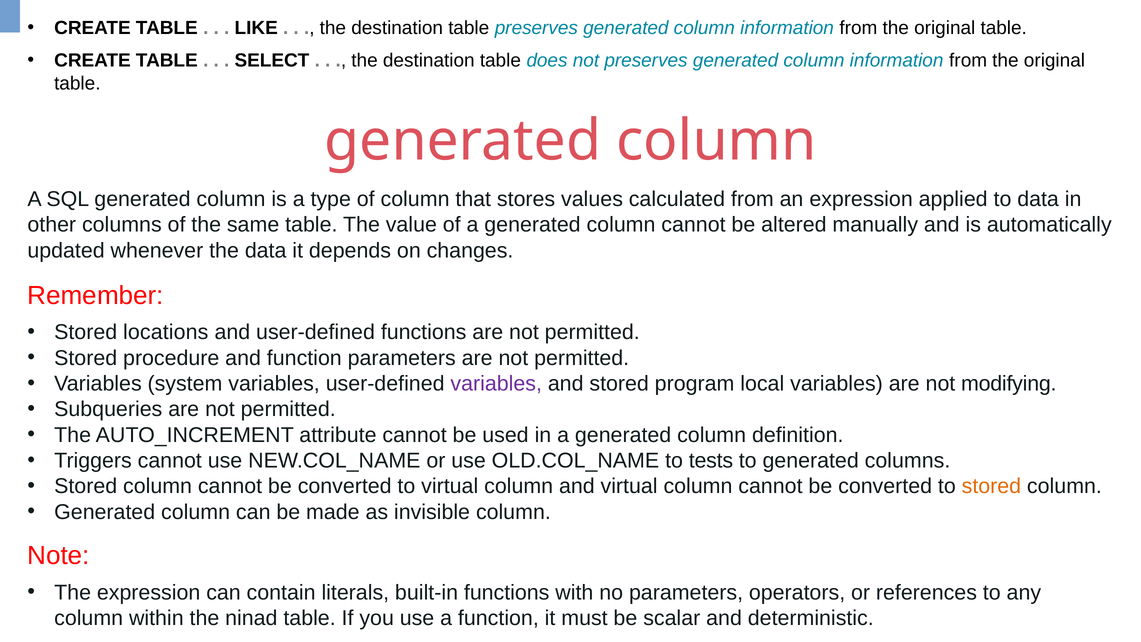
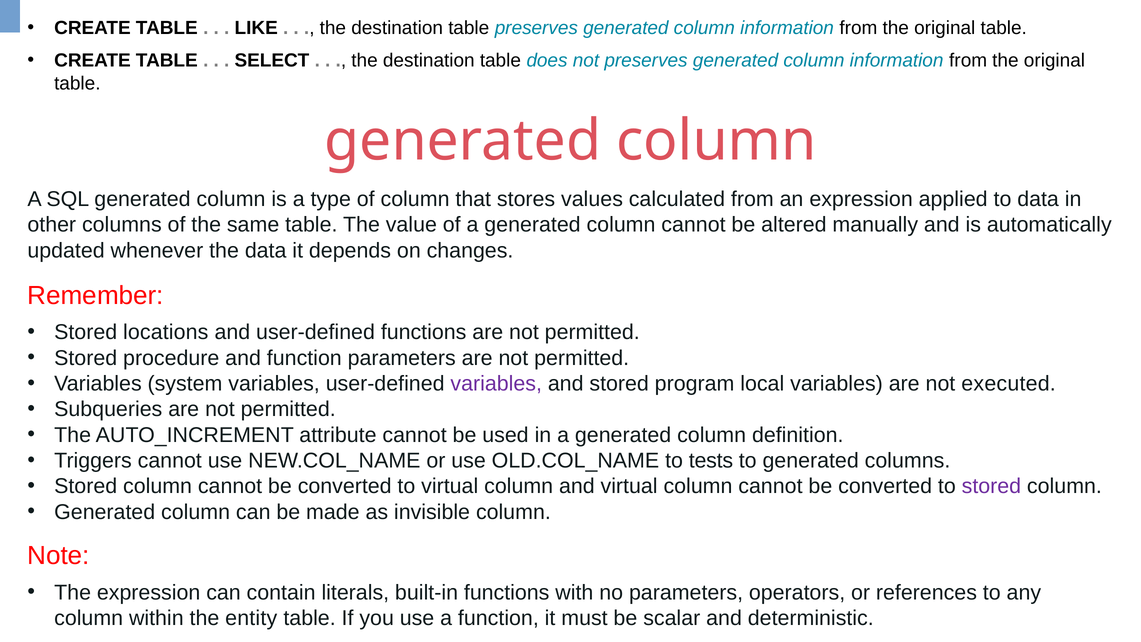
modifying: modifying -> executed (1009, 384)
stored colour: orange -> purple (991, 486)
ninad: ninad -> entity (251, 618)
